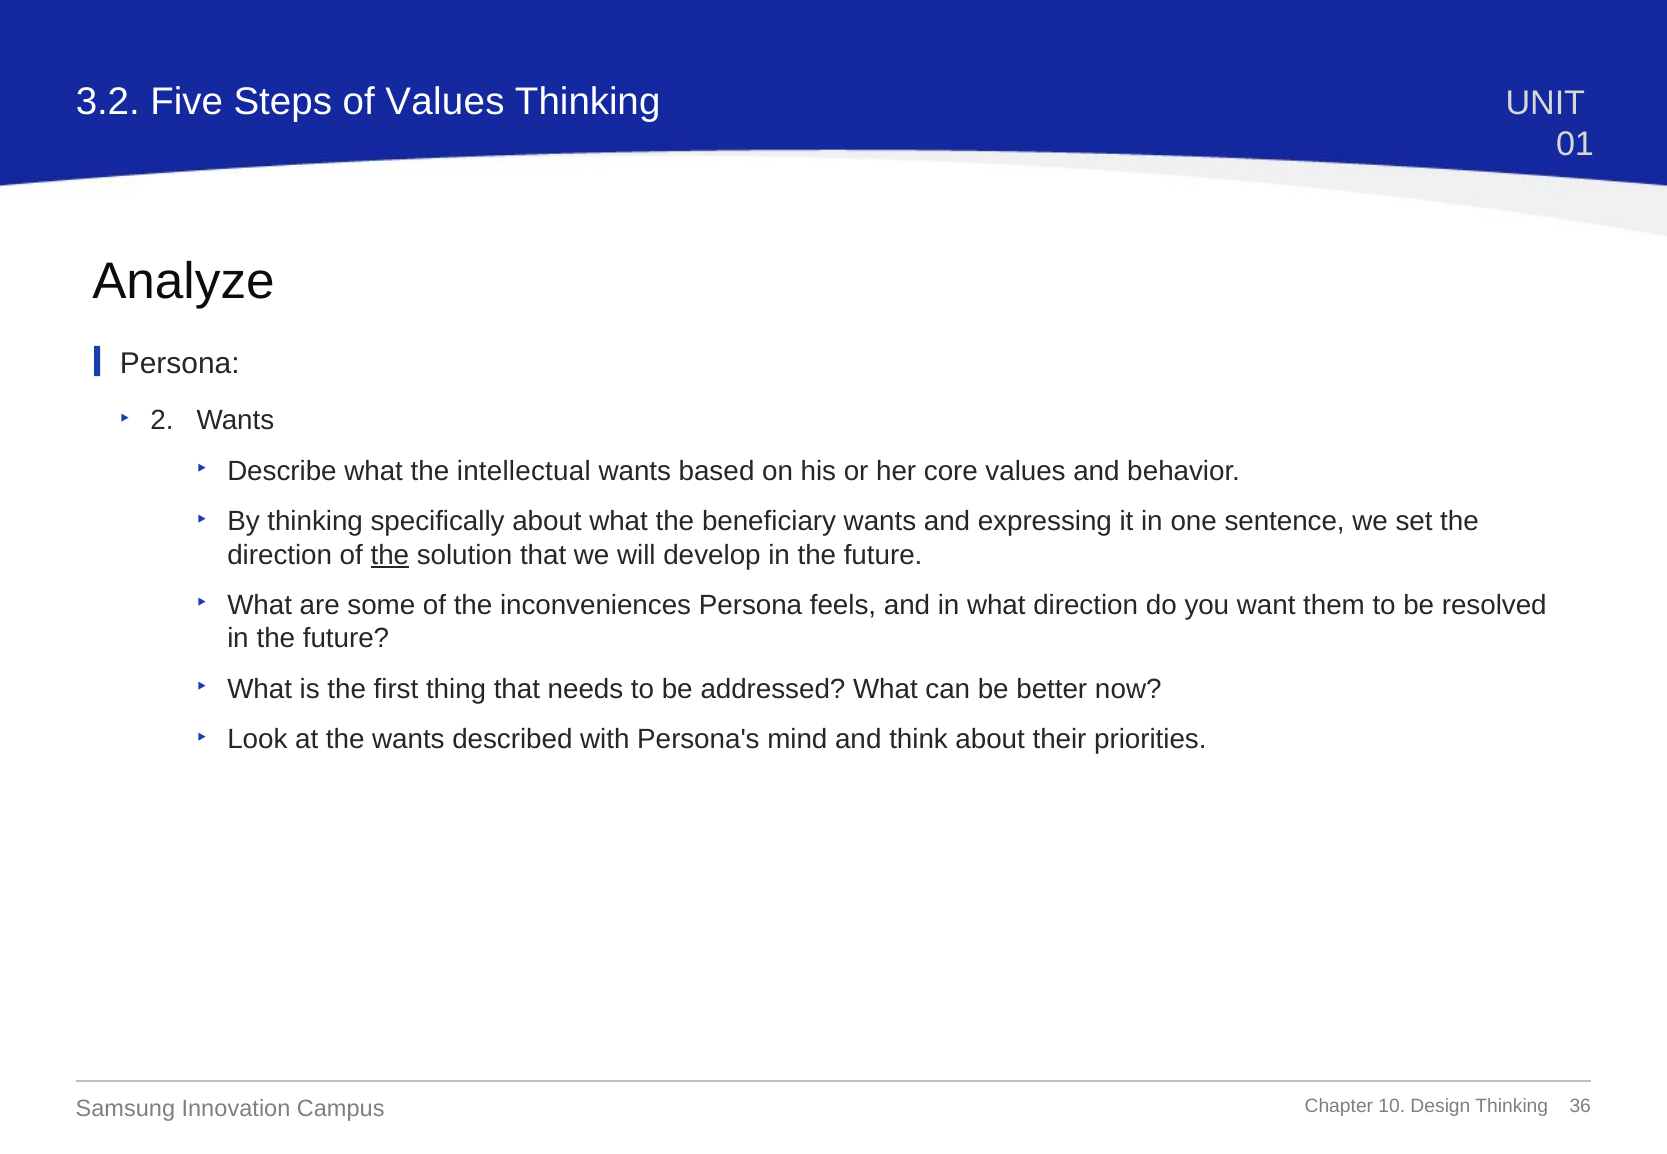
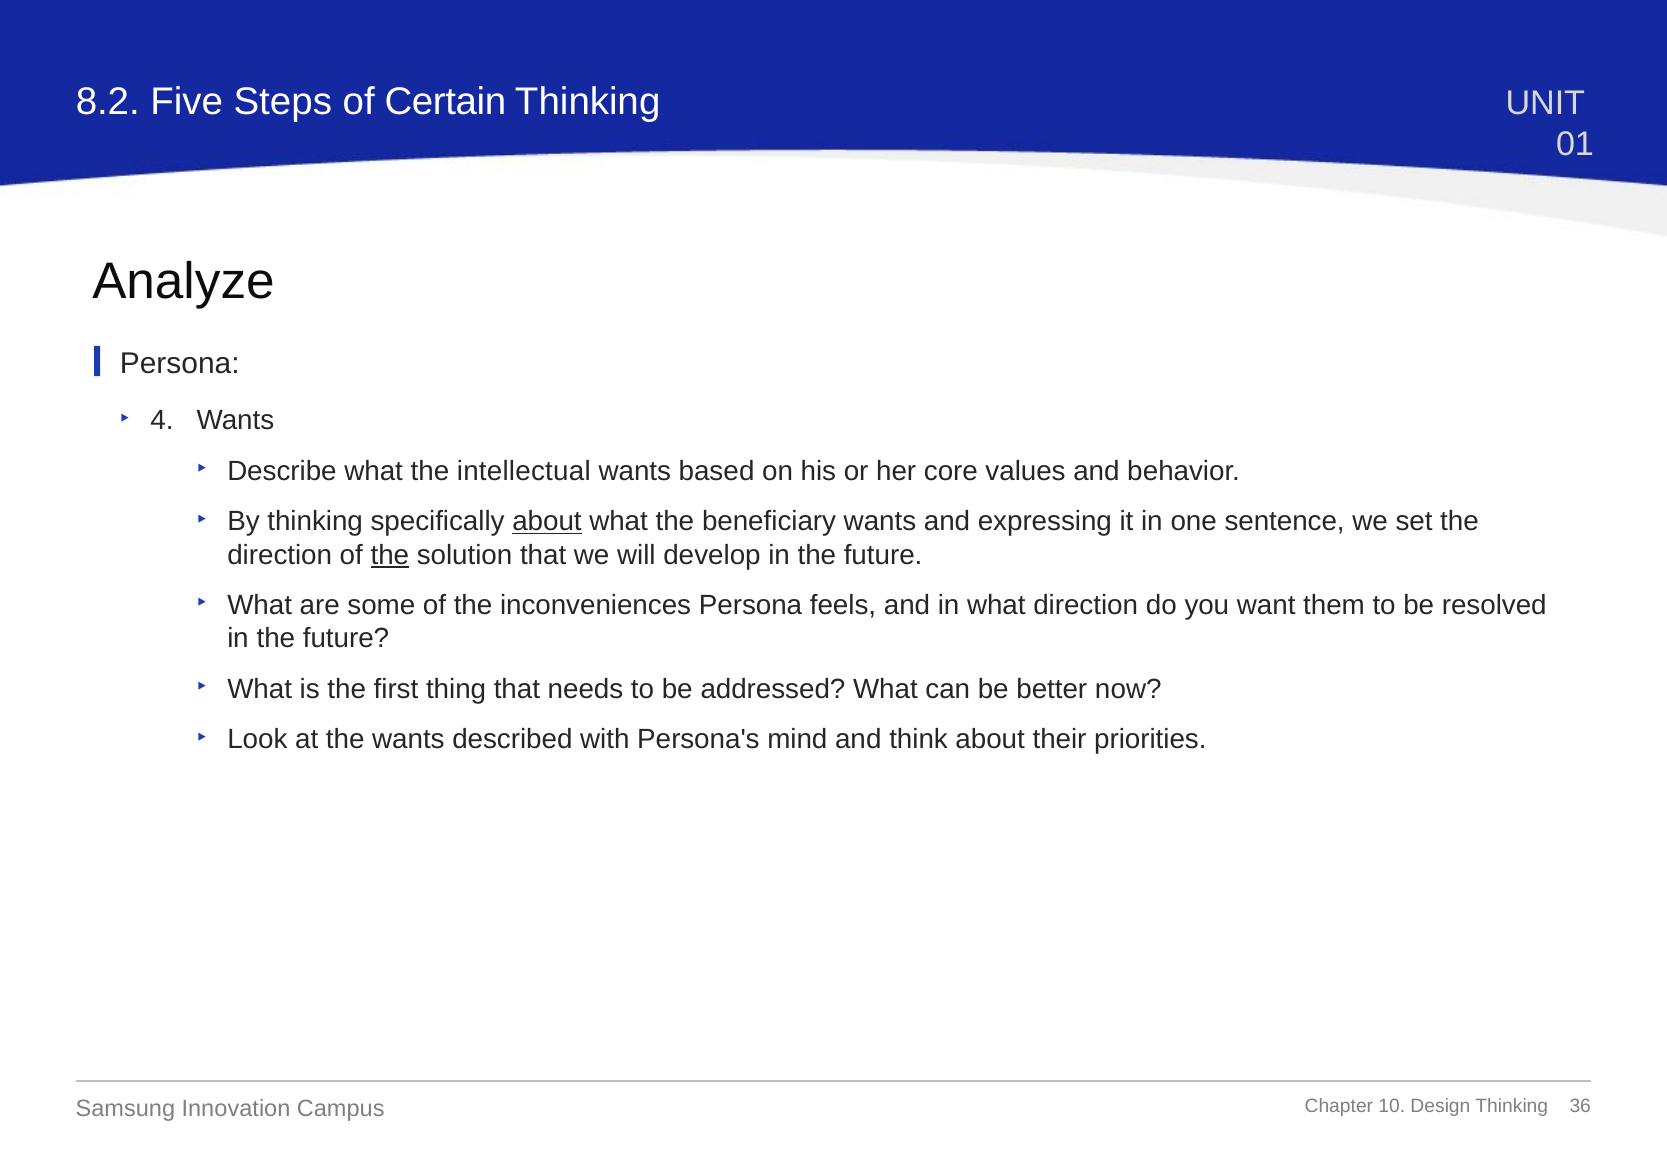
3.2: 3.2 -> 8.2 (108, 101)
of Values: Values -> Certain (445, 101)
2: 2 -> 4 (162, 421)
about underline: none -> present (547, 522)
